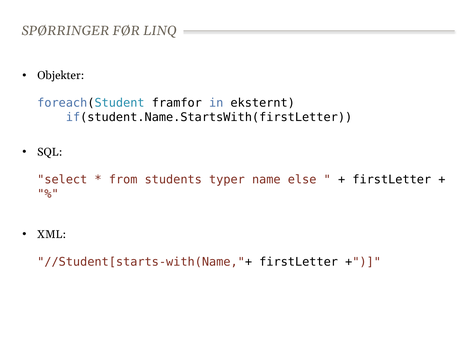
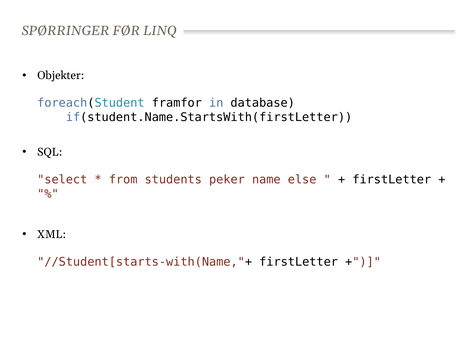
eksternt: eksternt -> database (263, 103)
typer: typer -> peker (227, 179)
